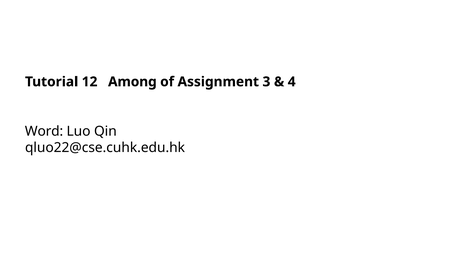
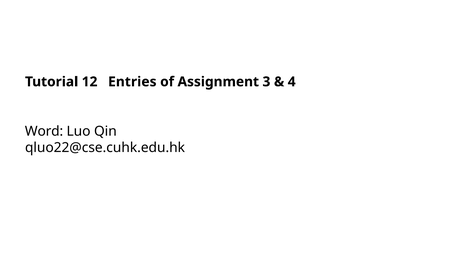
Among: Among -> Entries (132, 82)
